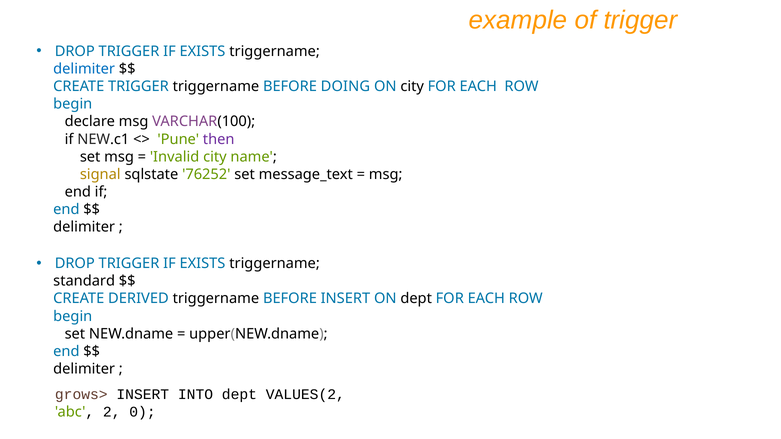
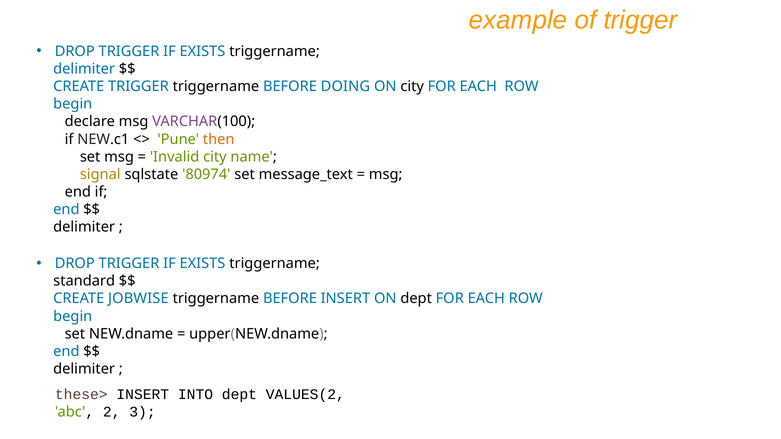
then colour: purple -> orange (219, 139)
76252: 76252 -> 80974 (206, 174)
DERIVED: DERIVED -> JOBWISE (138, 299)
grows>: grows> -> these> (81, 395)
0: 0 -> 3 (143, 412)
